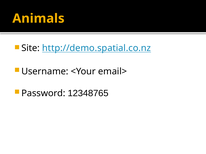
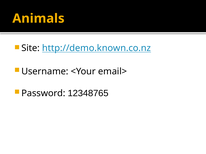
http://demo.spatial.co.nz: http://demo.spatial.co.nz -> http://demo.known.co.nz (97, 48)
